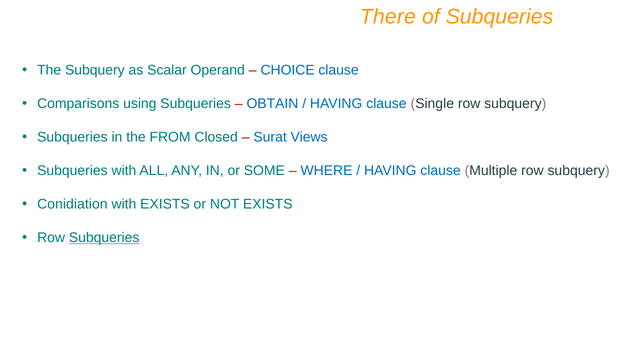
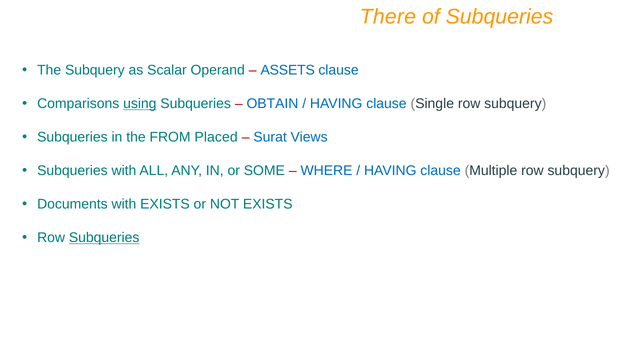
CHOICE: CHOICE -> ASSETS (288, 70)
using underline: none -> present (140, 104)
Closed: Closed -> Placed (216, 137)
Conidiation: Conidiation -> Documents (72, 204)
